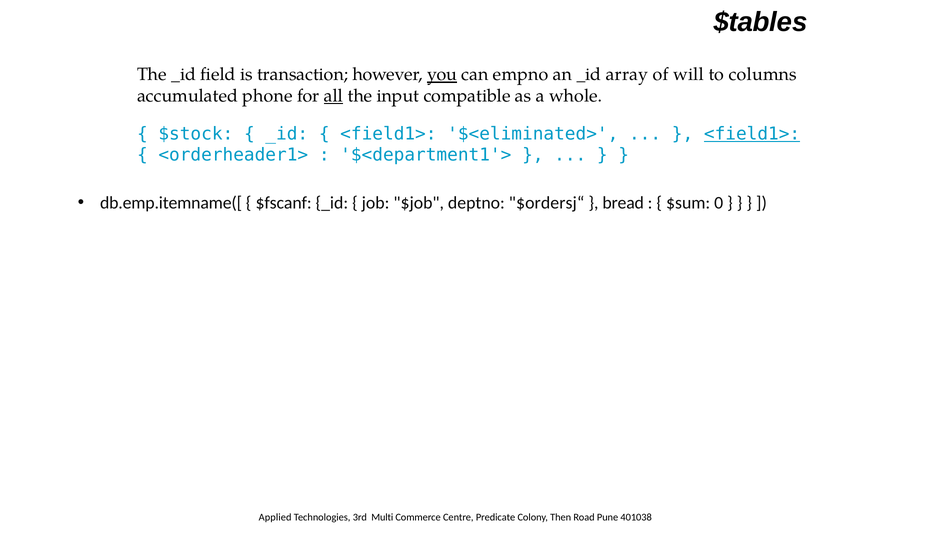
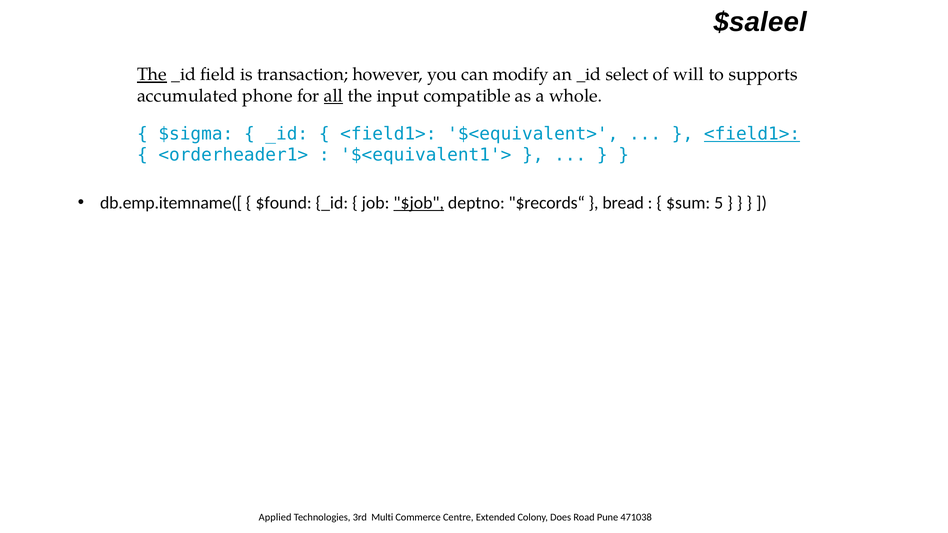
$tables: $tables -> $saleel (760, 22)
The underline: none -> present (152, 75)
you underline: present -> none (442, 75)
empno: empno -> modify (521, 75)
array: array -> select (627, 75)
columns: columns -> supports (763, 75)
$stock: $stock -> $sigma (196, 134)
$<eliminated>: $<eliminated> -> $<equivalent> (533, 134)
$<department1'>: $<department1'> -> $<equivalent1'> (426, 155)
$fscanf: $fscanf -> $found (284, 203)
$job underline: none -> present (419, 203)
$ordersj“: $ordersj“ -> $records“ (547, 203)
0: 0 -> 5 (719, 203)
Predicate: Predicate -> Extended (496, 518)
Then: Then -> Does (561, 518)
401038: 401038 -> 471038 (636, 518)
